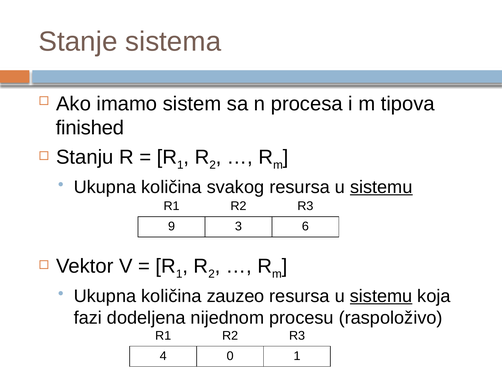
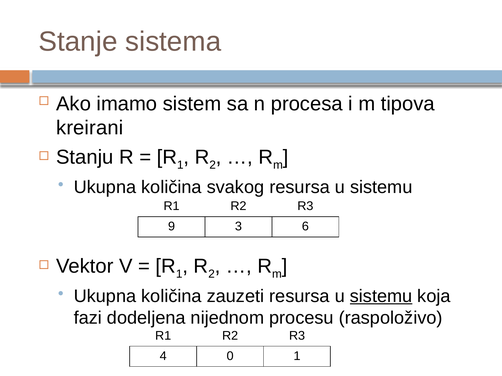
finished: finished -> kreirani (90, 128)
sistemu underline: present -> none (381, 187)
zauzeo: zauzeo -> zauzeti (235, 297)
